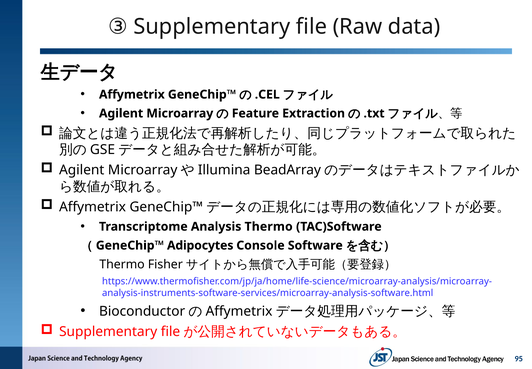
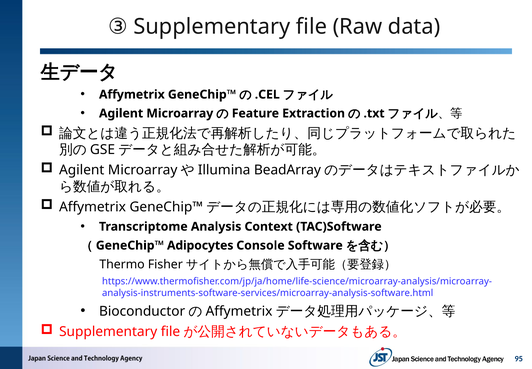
Analysis Thermo: Thermo -> Context (269, 226)
